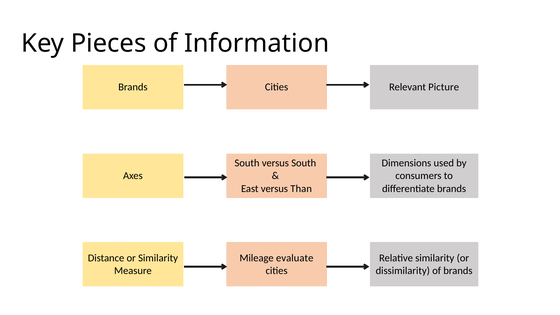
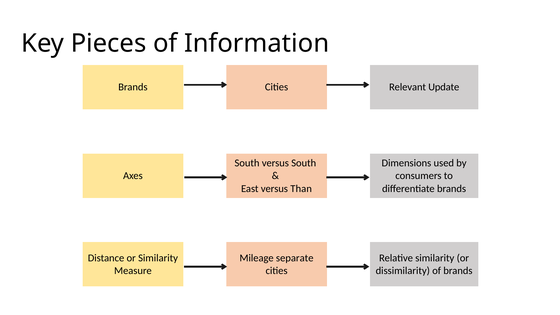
Picture: Picture -> Update (444, 87)
evaluate: evaluate -> separate (295, 258)
